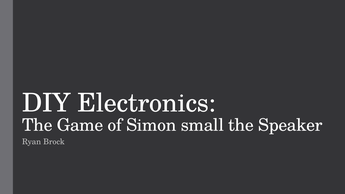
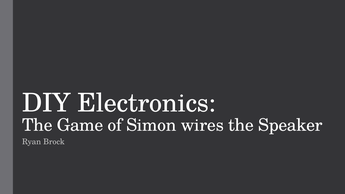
small: small -> wires (202, 125)
